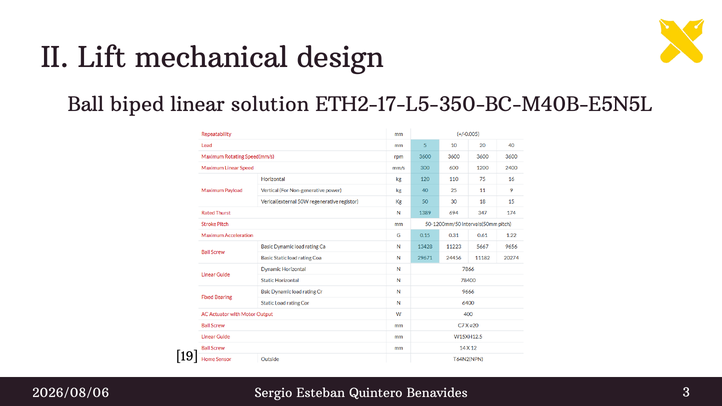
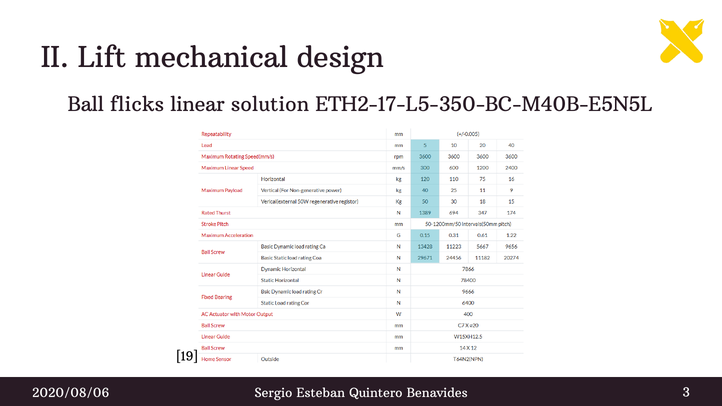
biped: biped -> flicks (137, 105)
2026/08/06: 2026/08/06 -> 2020/08/06 (71, 393)
